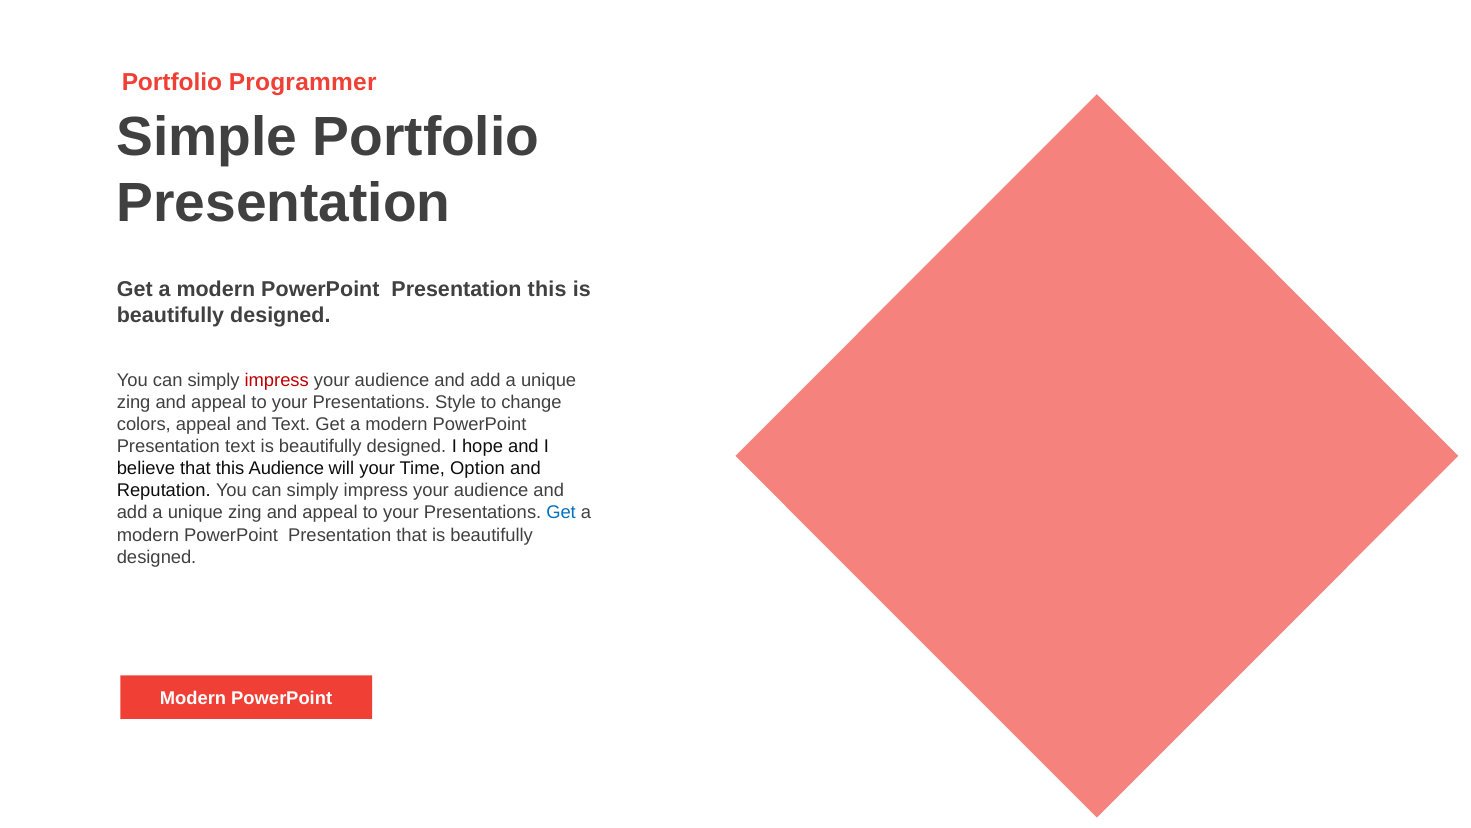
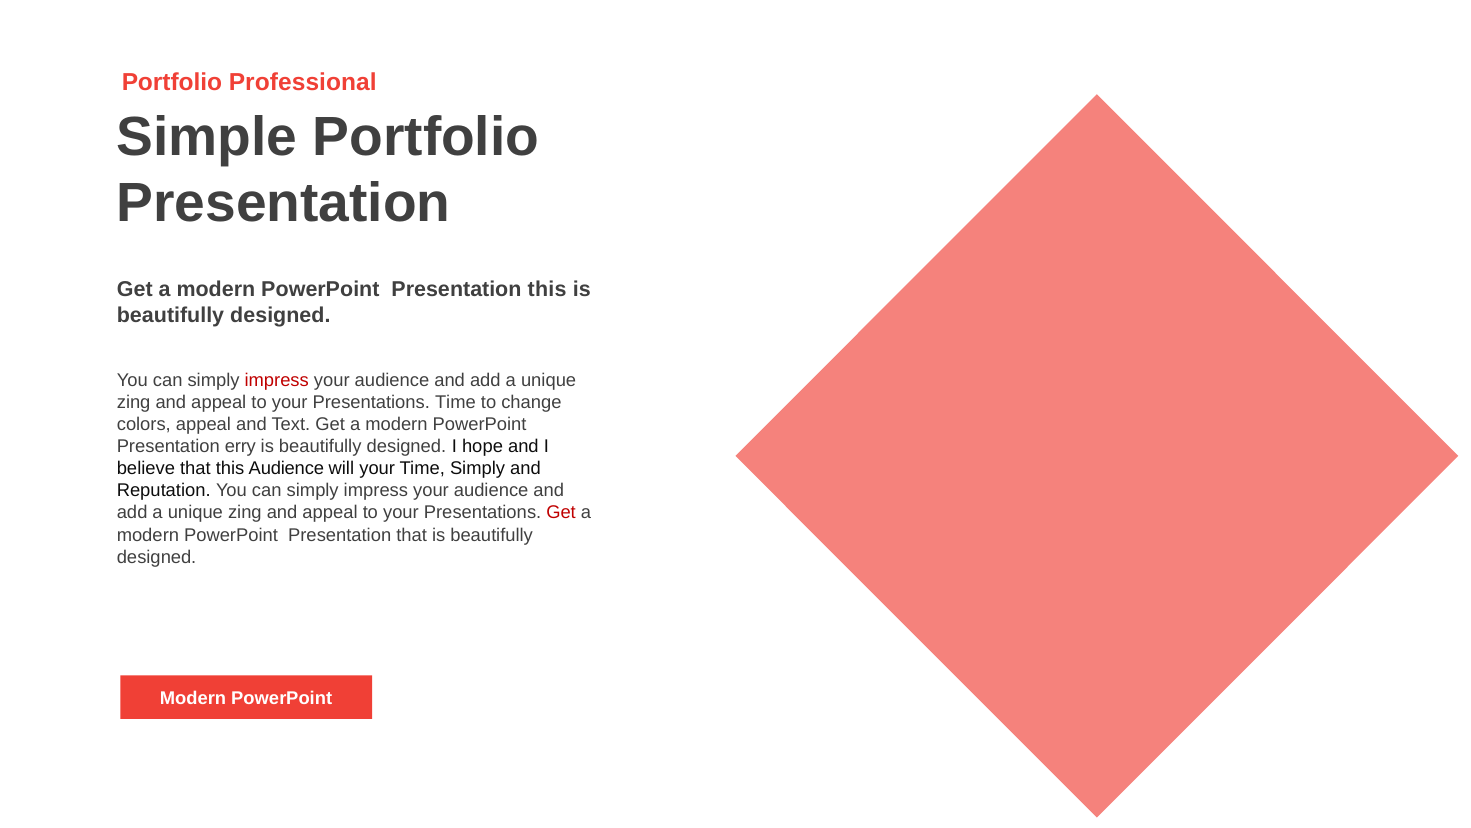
Programmer: Programmer -> Professional (303, 82)
Presentations Style: Style -> Time (455, 402)
Presentation text: text -> erry (240, 446)
Time Option: Option -> Simply (478, 468)
Get colour: blue -> red (561, 513)
